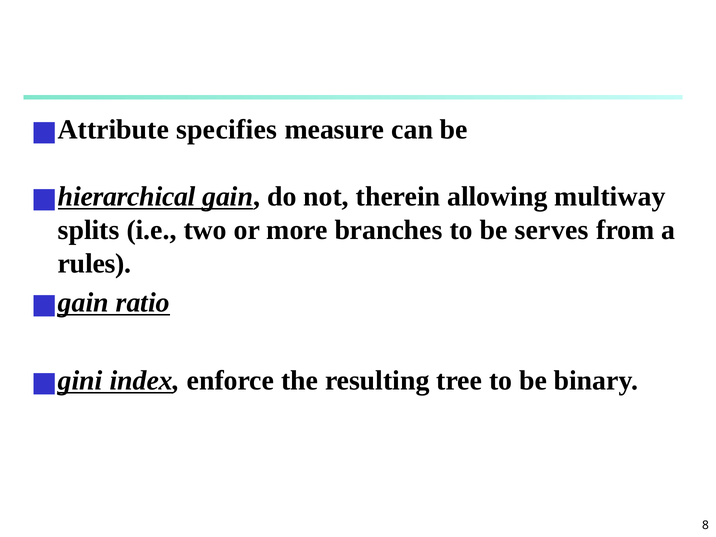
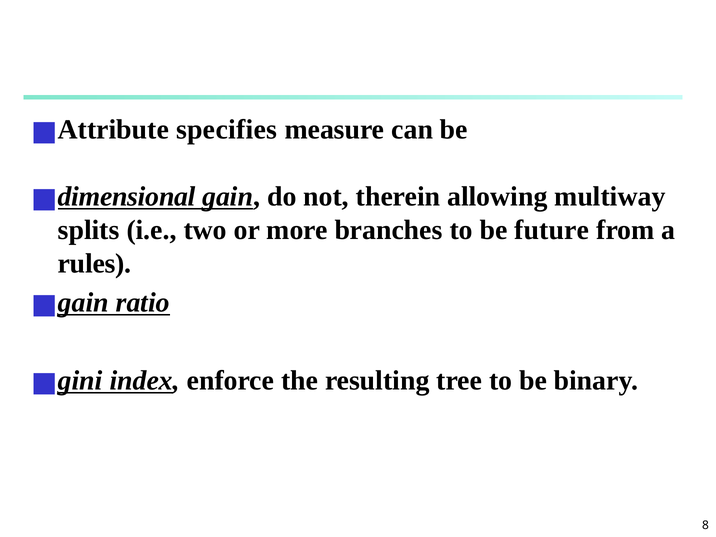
hierarchical: hierarchical -> dimensional (127, 197)
serves: serves -> future (552, 230)
